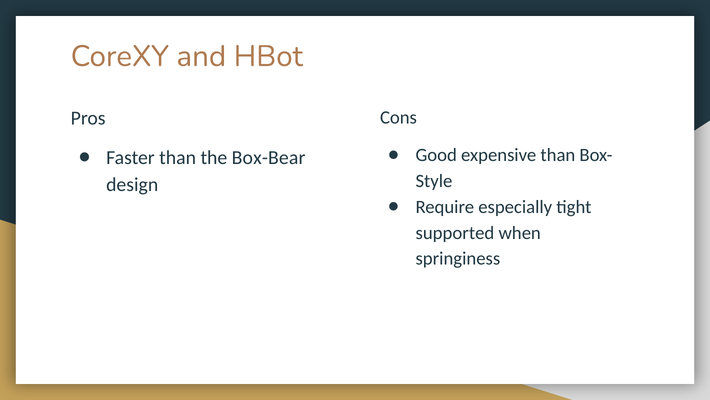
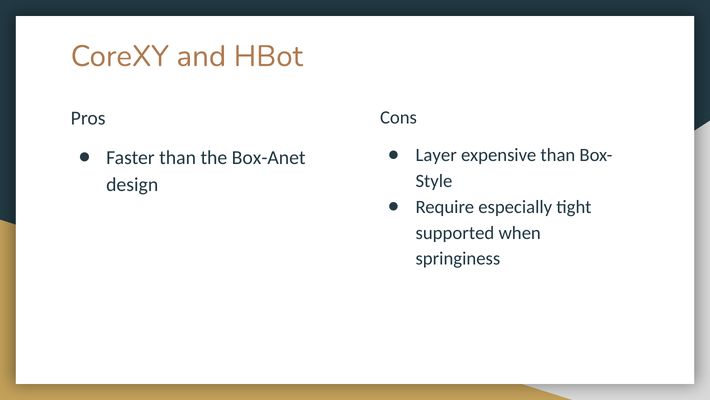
Good: Good -> Layer (436, 155)
Box-Bear: Box-Bear -> Box-Anet (269, 157)
